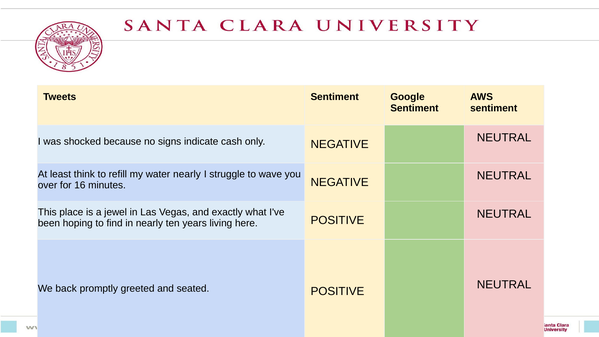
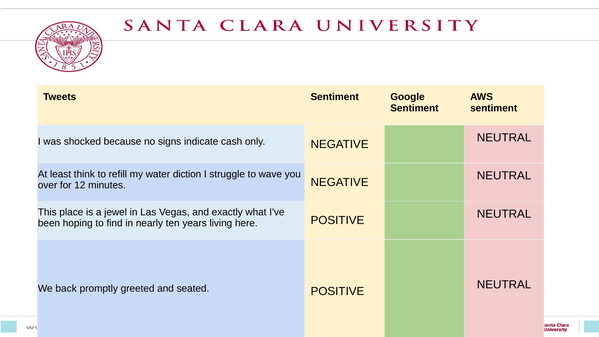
water nearly: nearly -> diction (187, 174)
16: 16 -> 12 (80, 185)
